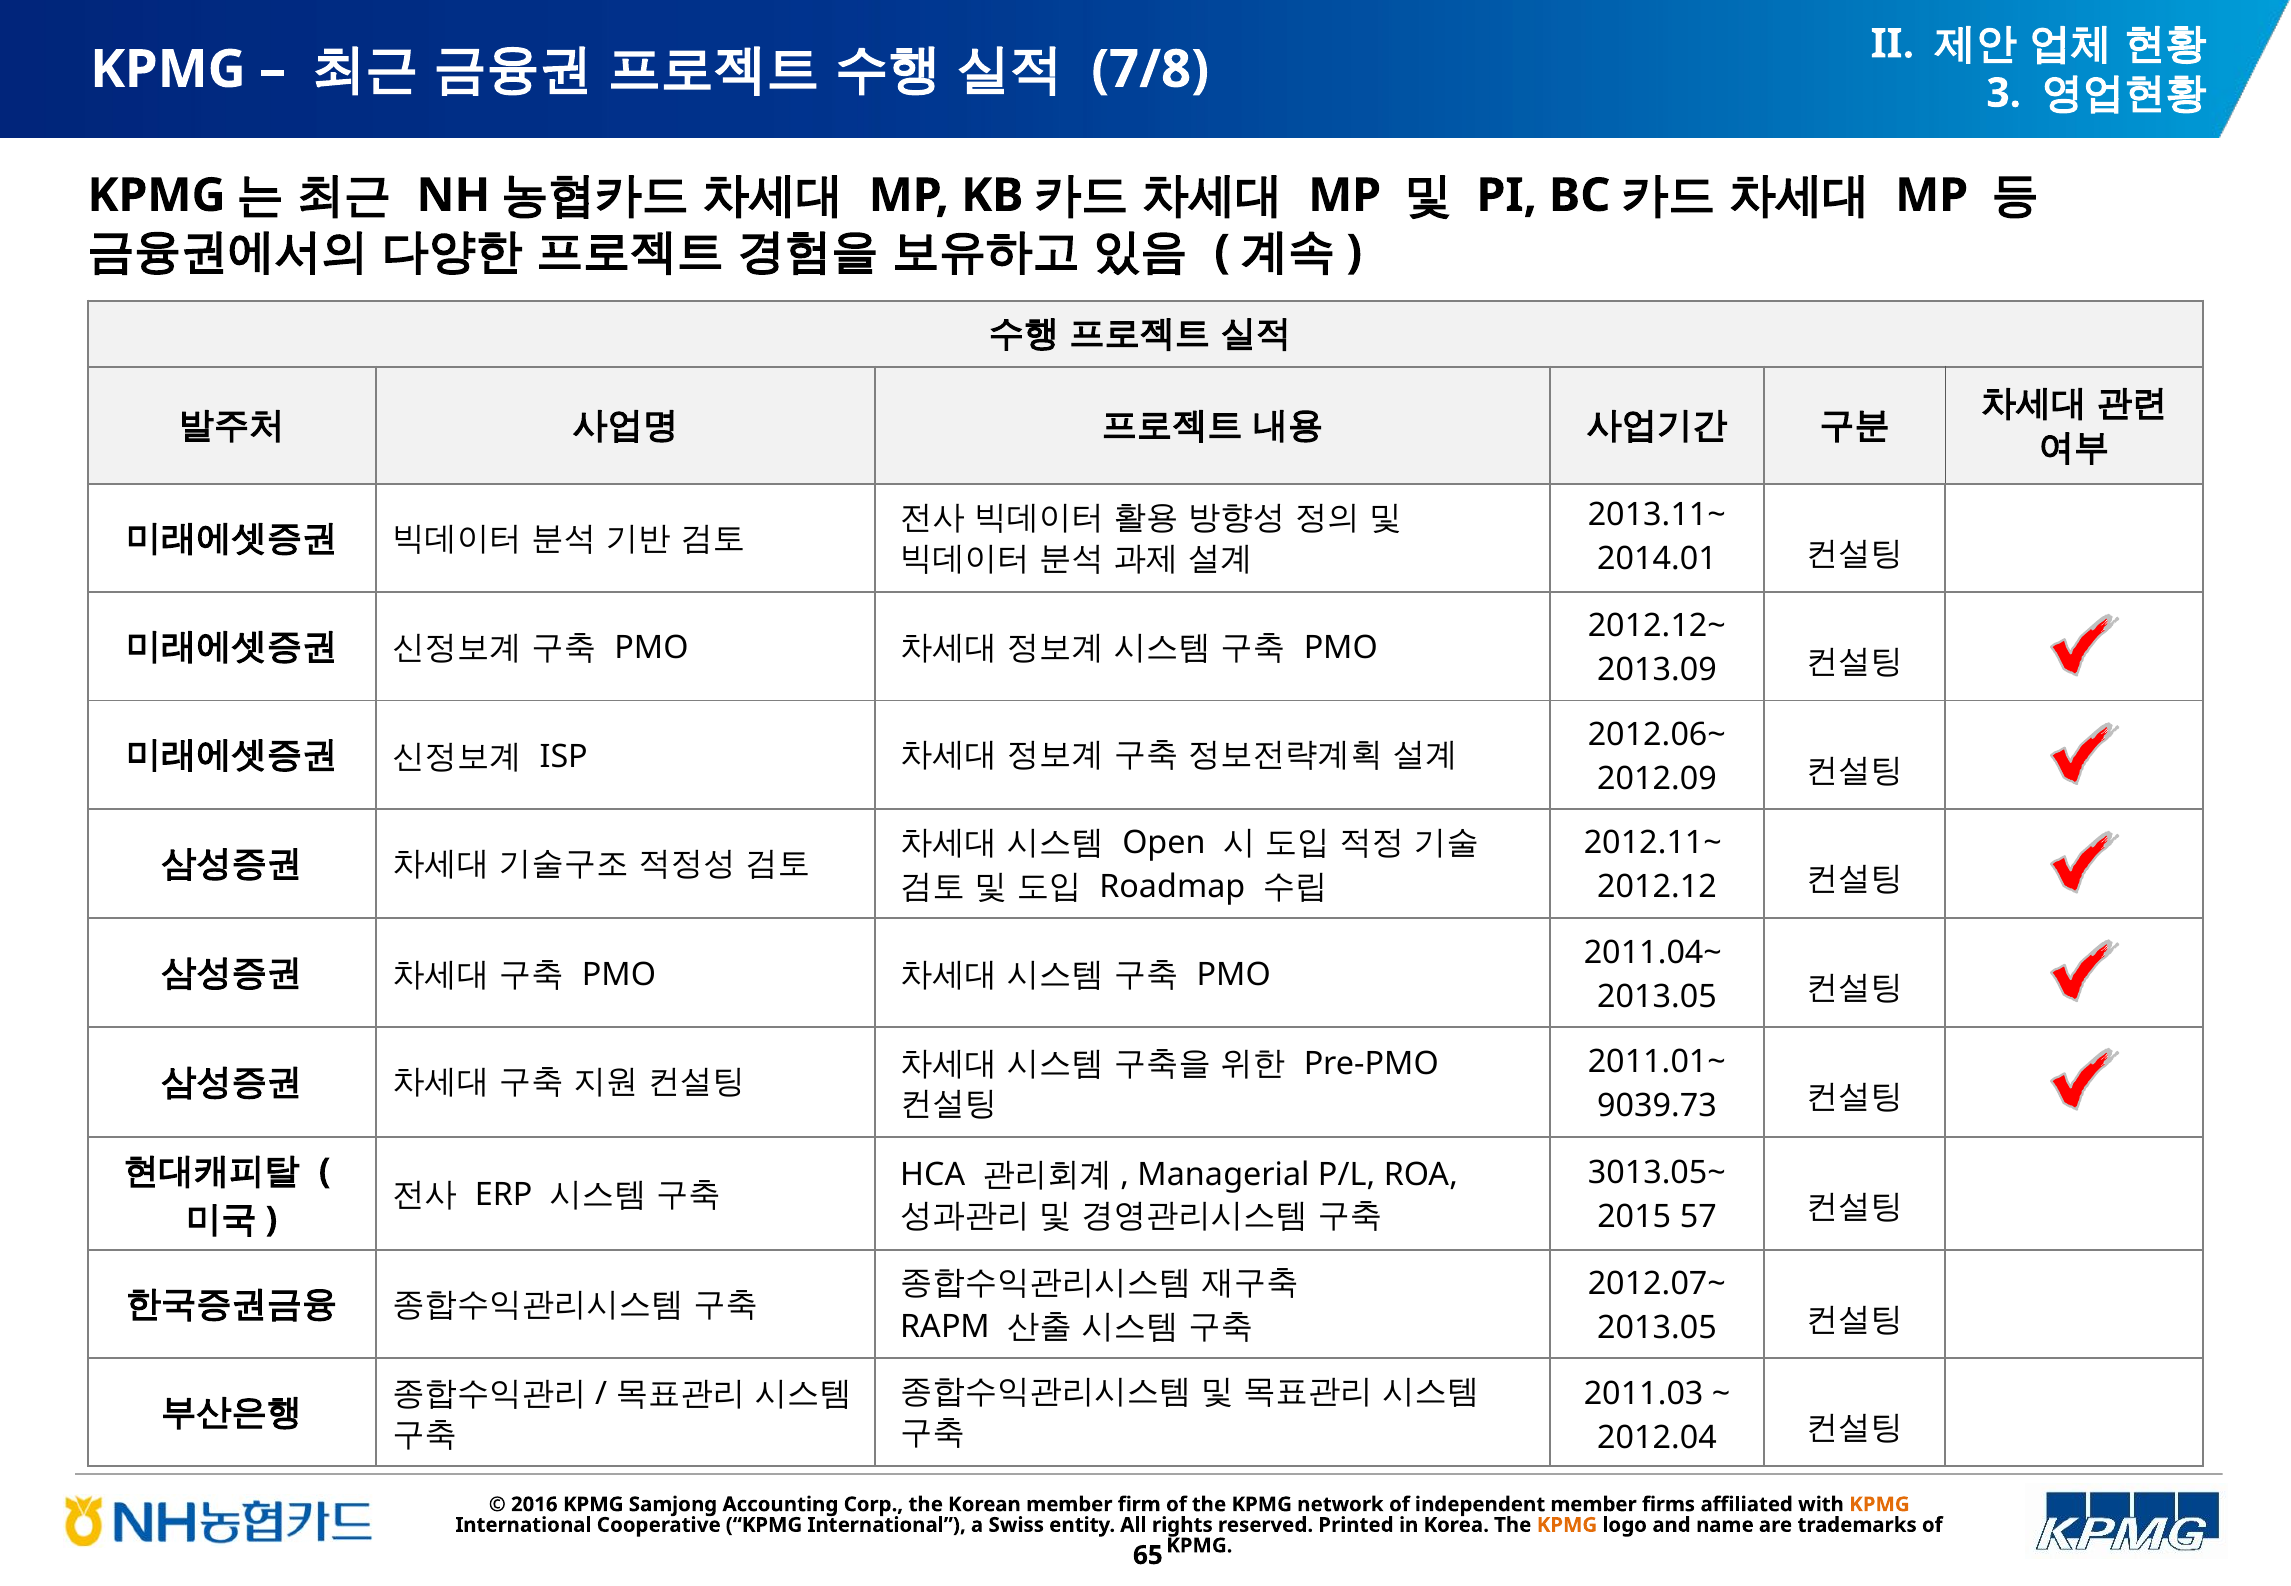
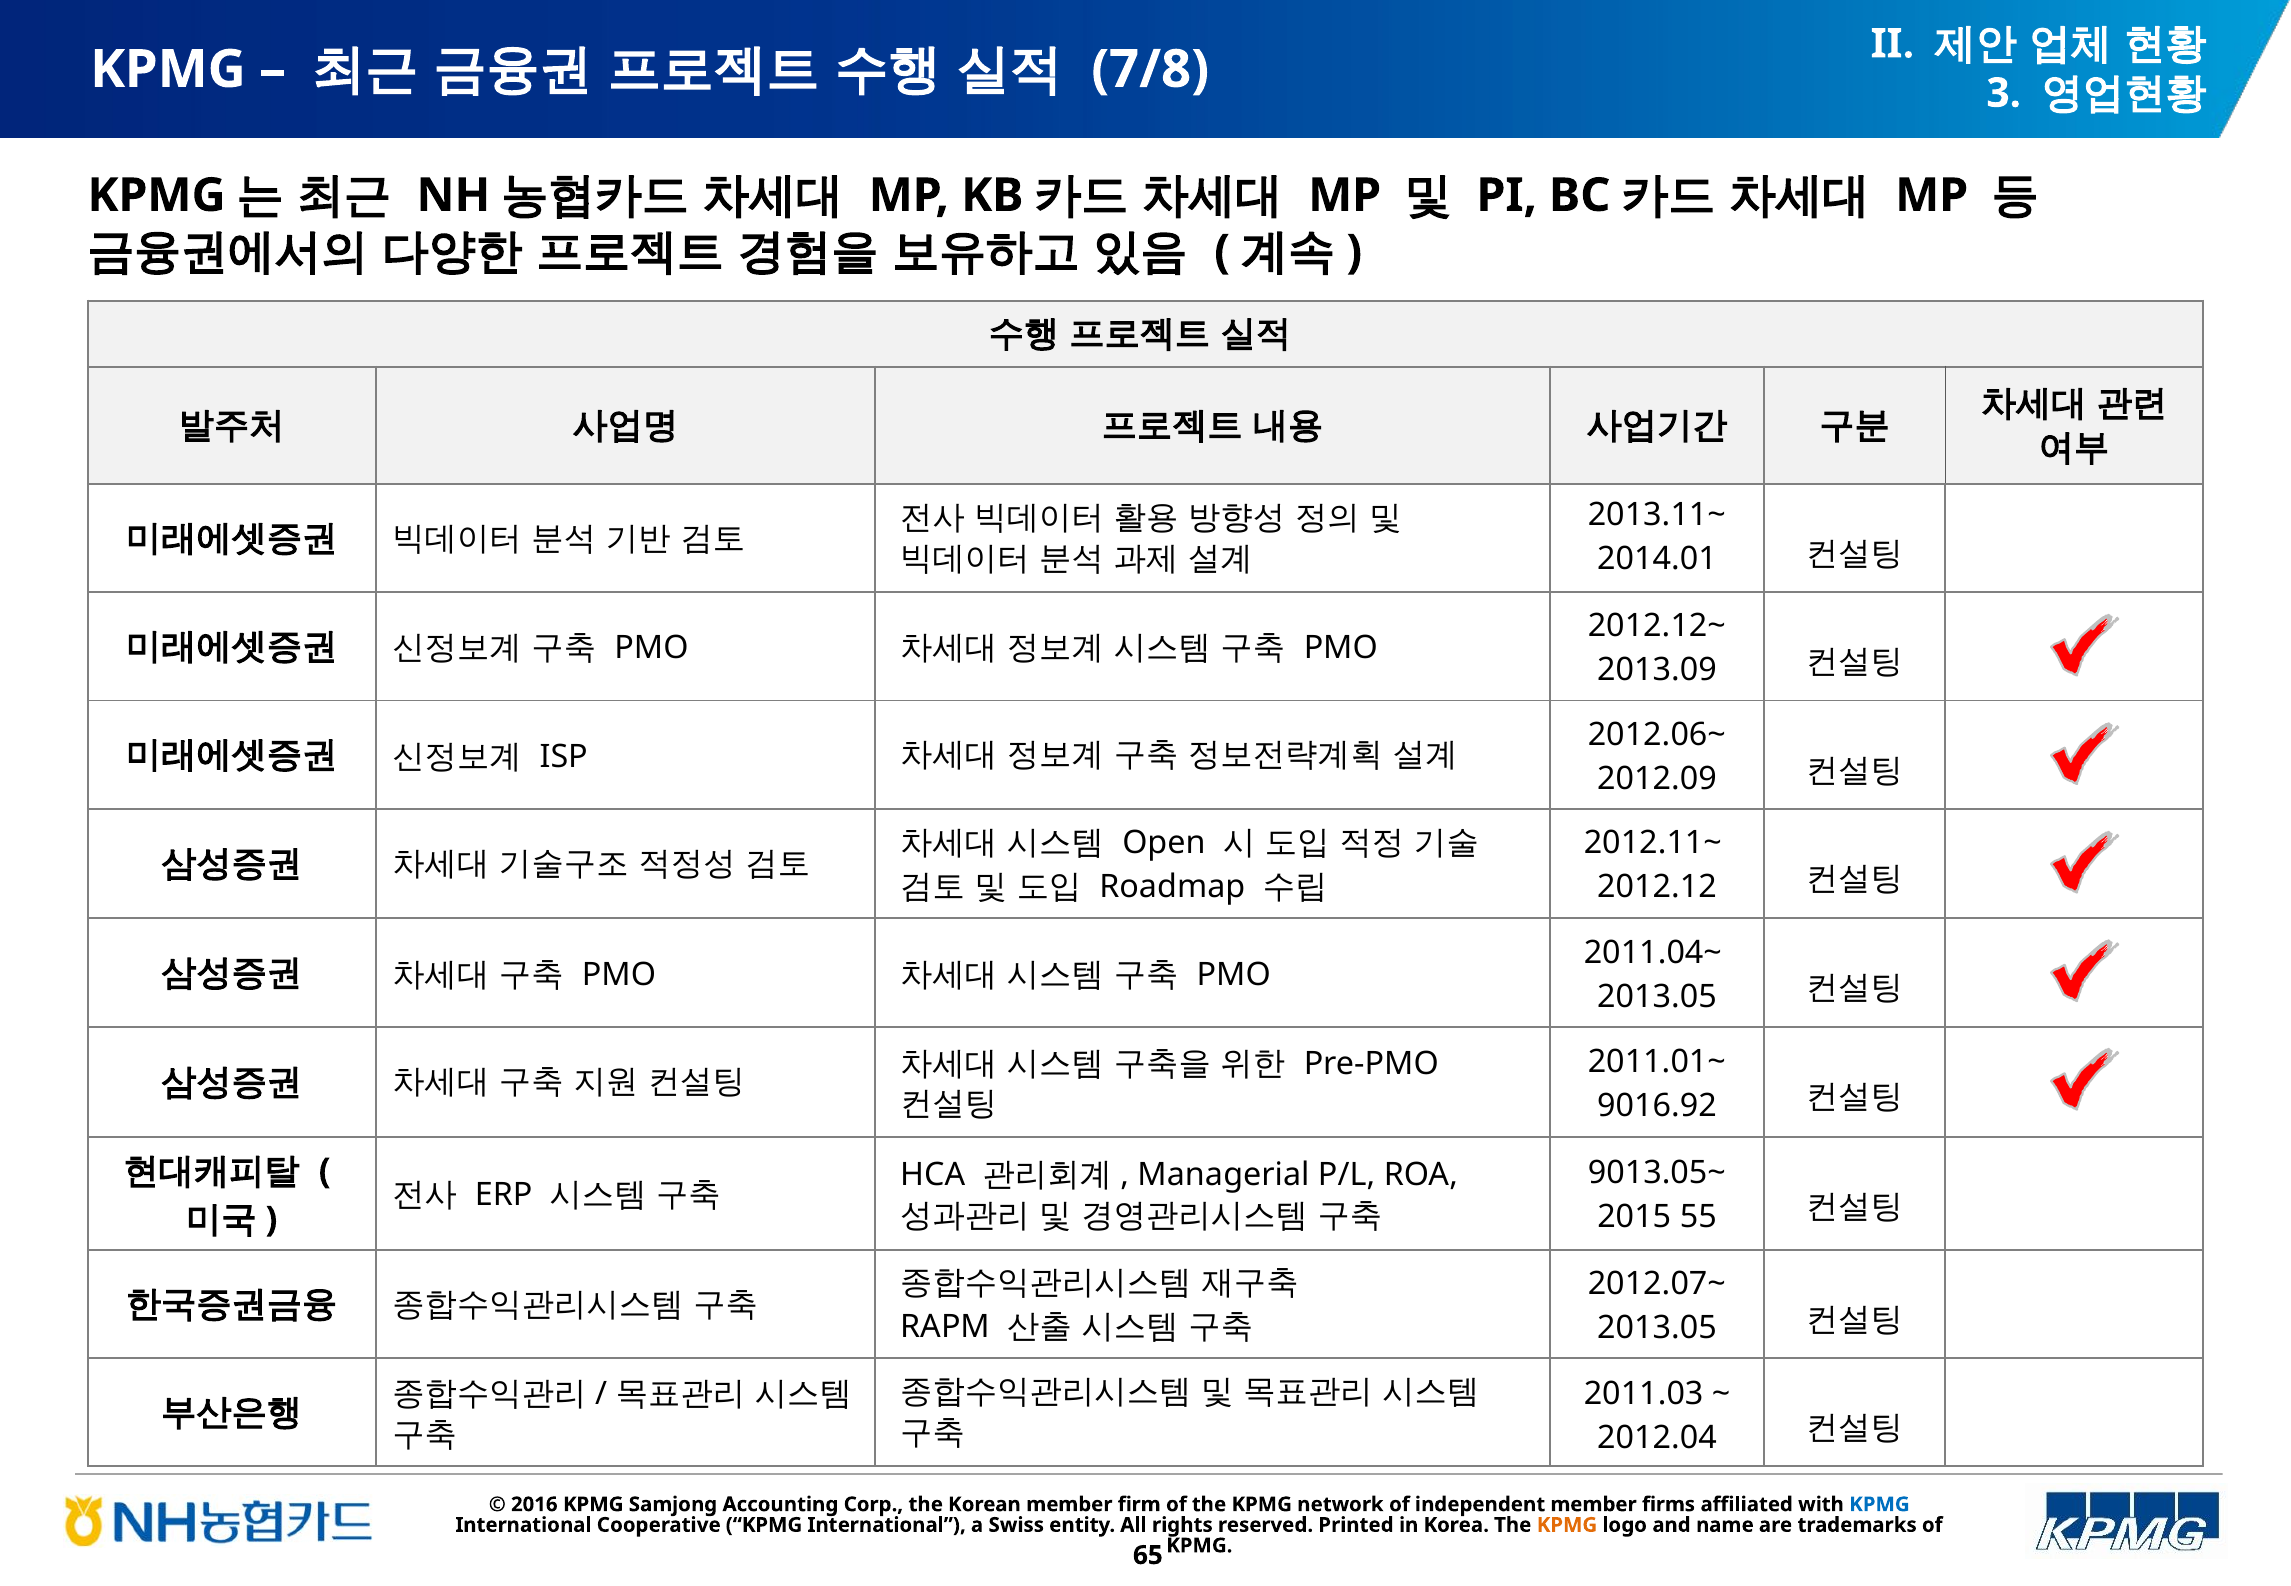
9039.73: 9039.73 -> 9016.92 (1657, 1106)
3013.05~: 3013.05~ -> 9013.05~ (1657, 1173)
57: 57 -> 55 (1698, 1217)
KPMG colour: orange -> blue (1879, 1505)
